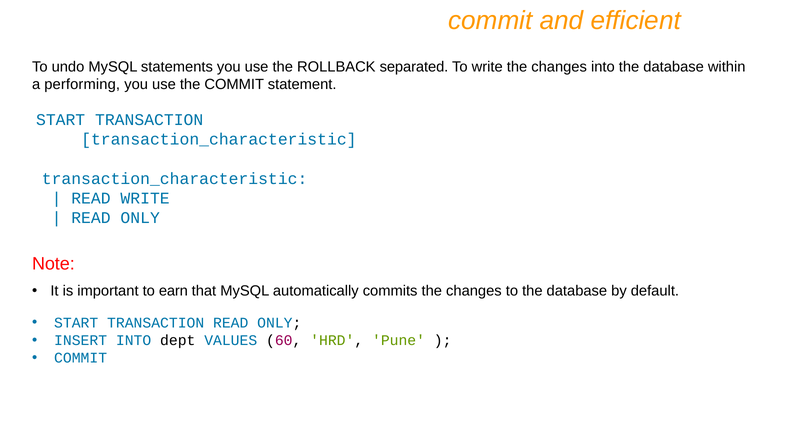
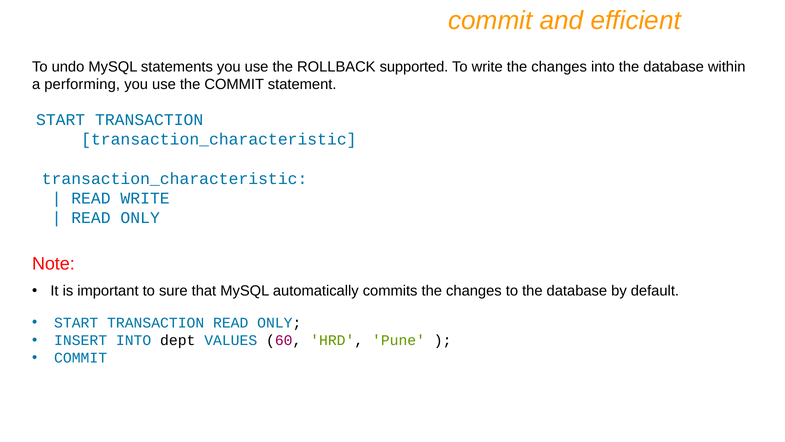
separated: separated -> supported (414, 67)
earn: earn -> sure (173, 291)
